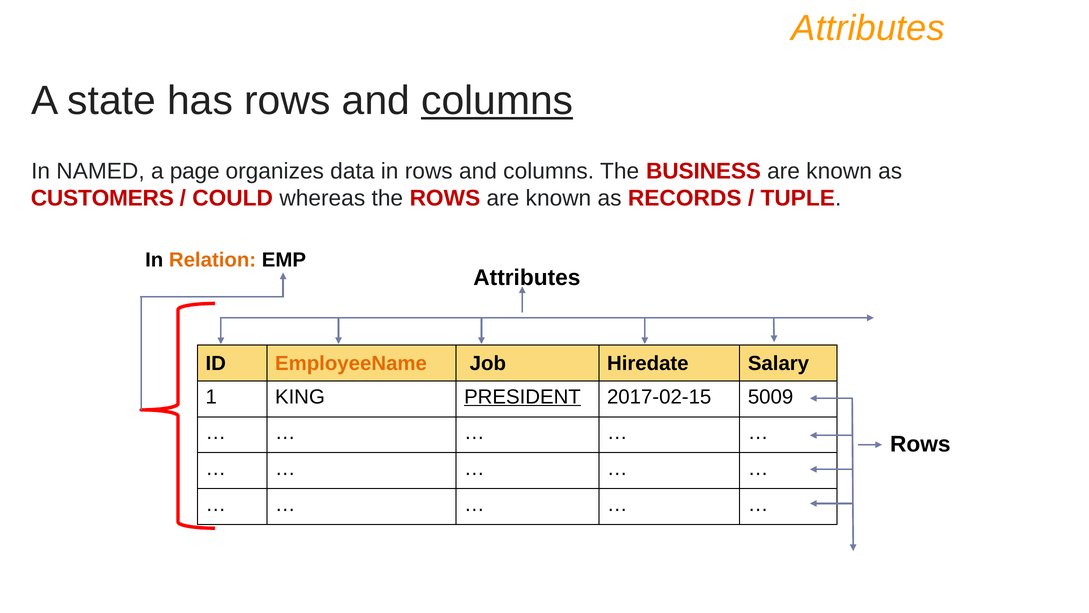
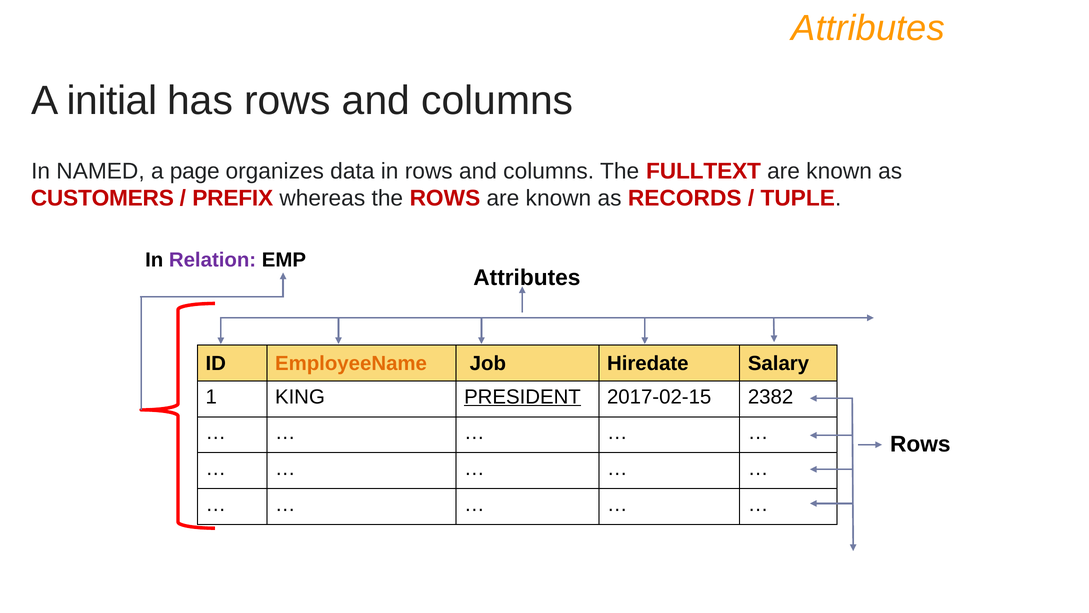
state: state -> initial (112, 101)
columns underline: present -> none (497, 101)
BUSINESS: BUSINESS -> FULLTEXT (704, 171)
COULD: COULD -> PREFIX (233, 198)
Relation colour: orange -> purple (213, 260)
5009: 5009 -> 2382 (771, 397)
